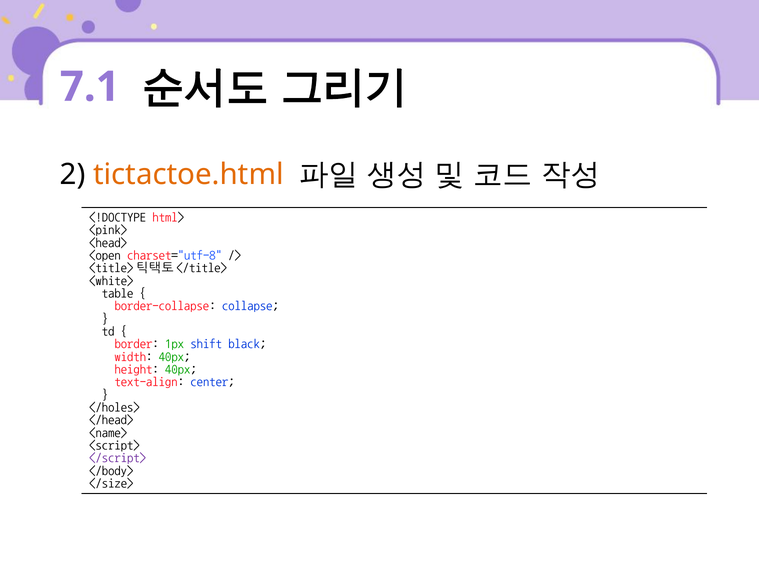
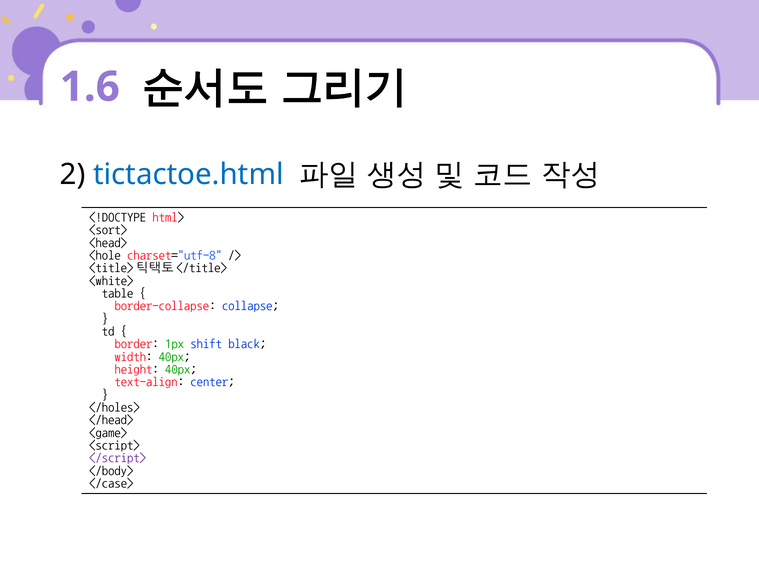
7.1: 7.1 -> 1.6 (90, 87)
tictactoe.html colour: orange -> blue (188, 175)
<pink>: <pink> -> <sort> (108, 230)
<open: <open -> <hole (105, 255)
<name>: <name> -> <game> (108, 433)
</size>: </size> -> </case> (111, 483)
